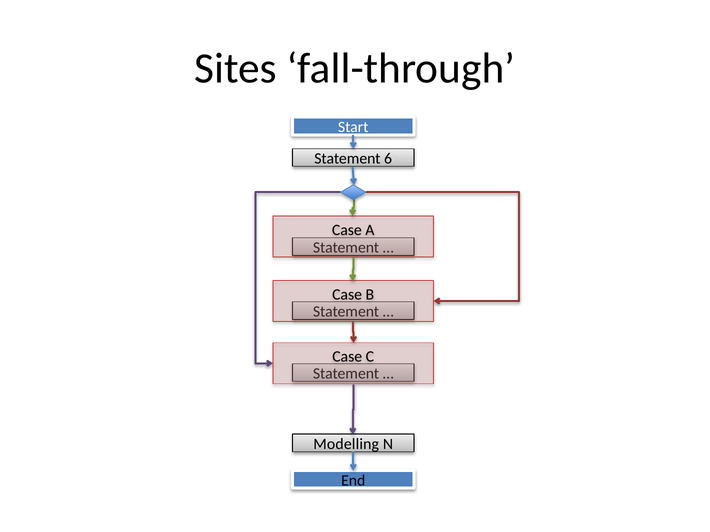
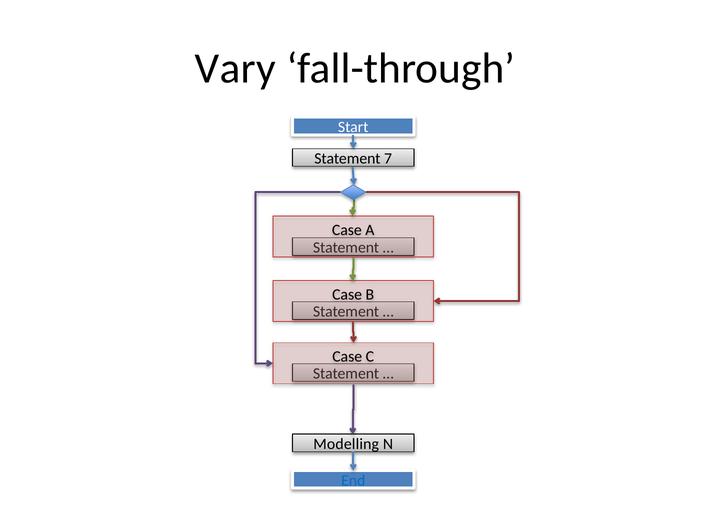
Sites: Sites -> Vary (235, 69)
6: 6 -> 7 (388, 159)
End colour: black -> blue (353, 481)
